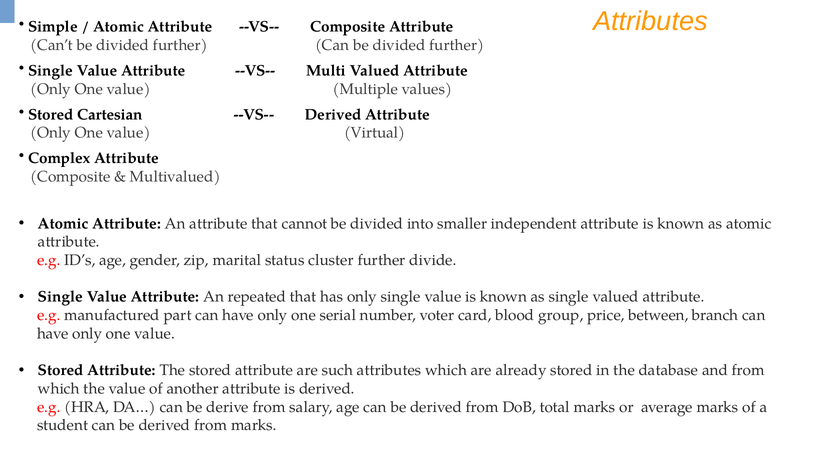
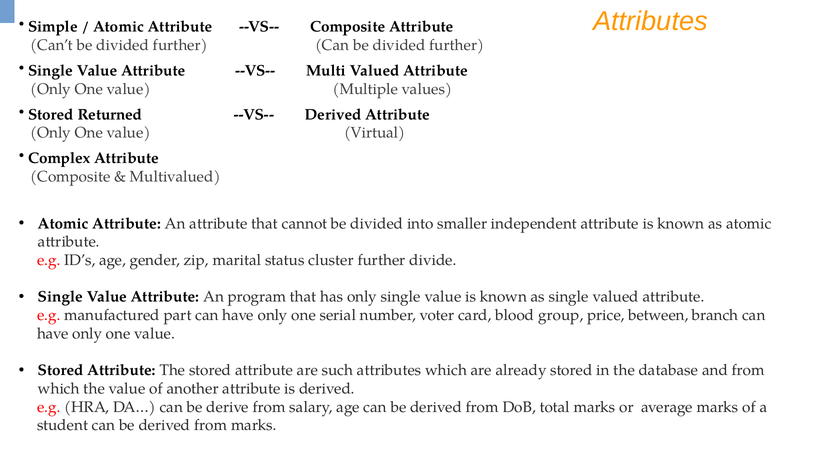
Cartesian: Cartesian -> Returned (110, 114)
repeated: repeated -> program (257, 297)
